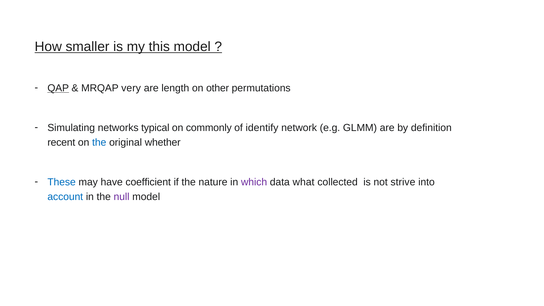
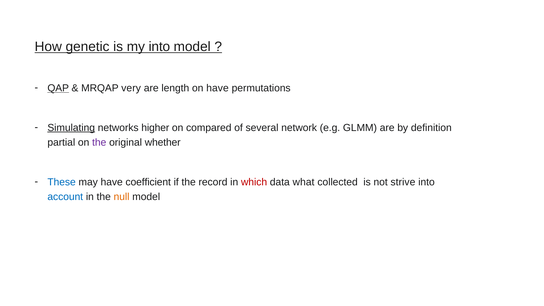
smaller: smaller -> genetic (88, 47)
my this: this -> into (159, 47)
on other: other -> have (217, 88)
Simulating underline: none -> present (71, 128)
typical: typical -> higher (155, 128)
commonly: commonly -> compared (209, 128)
identify: identify -> several (262, 128)
recent: recent -> partial (61, 142)
the colour: blue -> purple (99, 142)
nature: nature -> record (213, 182)
which colour: purple -> red (254, 182)
null colour: purple -> orange (122, 197)
